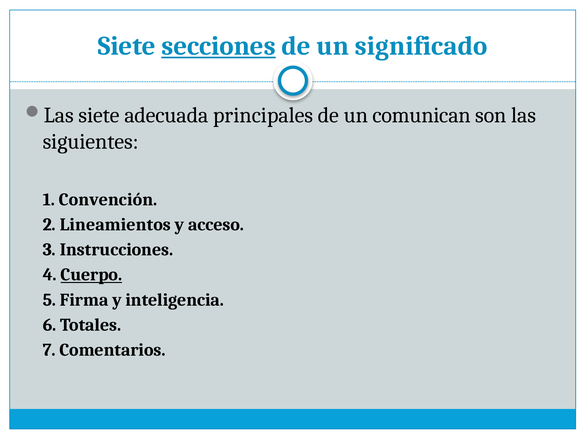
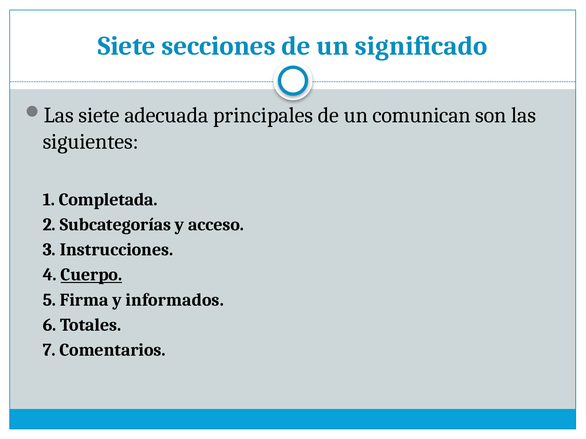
secciones underline: present -> none (219, 46)
Convención: Convención -> Completada (108, 200)
Lineamientos: Lineamientos -> Subcategorías (115, 225)
inteligencia: inteligencia -> informados (175, 300)
